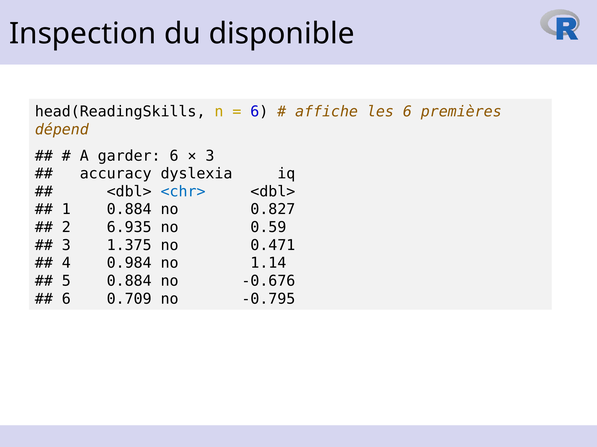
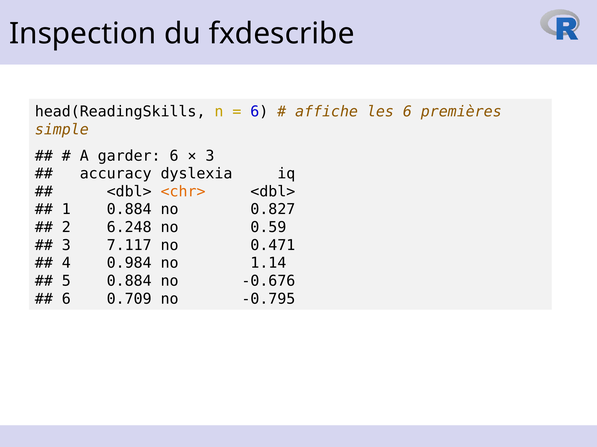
disponible: disponible -> fxdescribe (282, 34)
dépend: dépend -> simple (62, 130)
<chr> colour: blue -> orange (183, 192)
6.935: 6.935 -> 6.248 (129, 228)
1.375: 1.375 -> 7.117 (129, 246)
